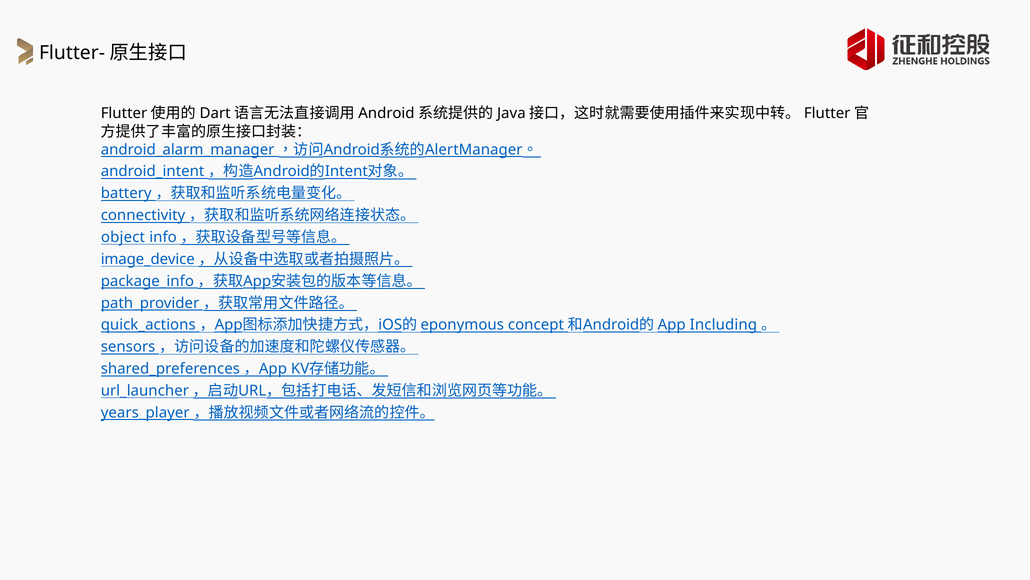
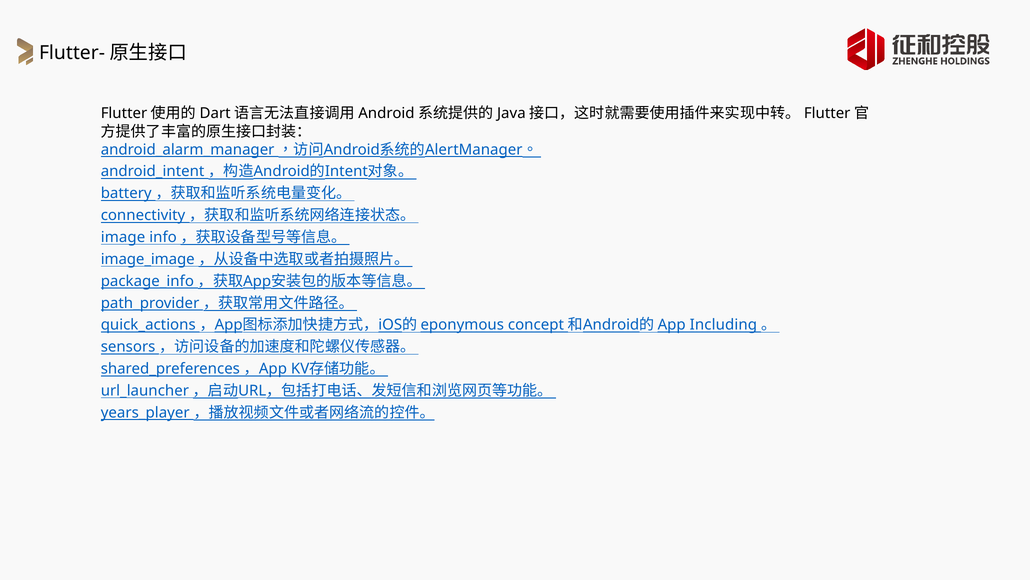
object: object -> image (123, 237)
image_device: image_device -> image_image (148, 259)
